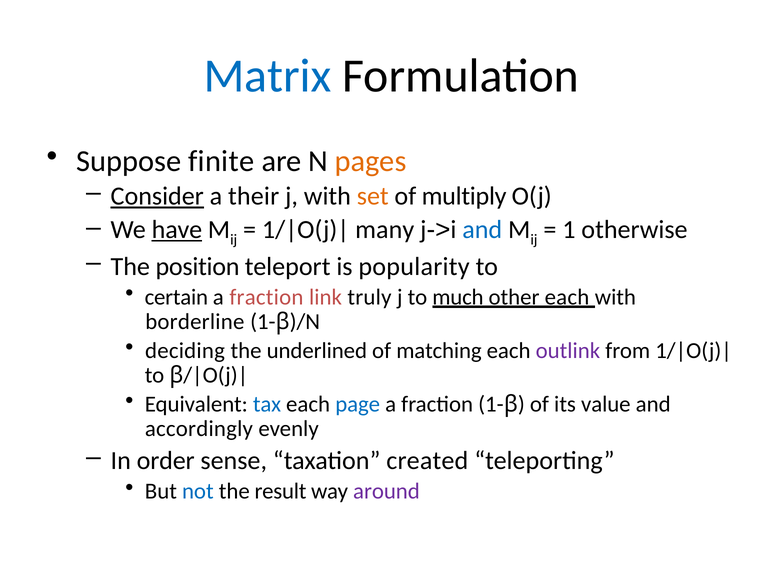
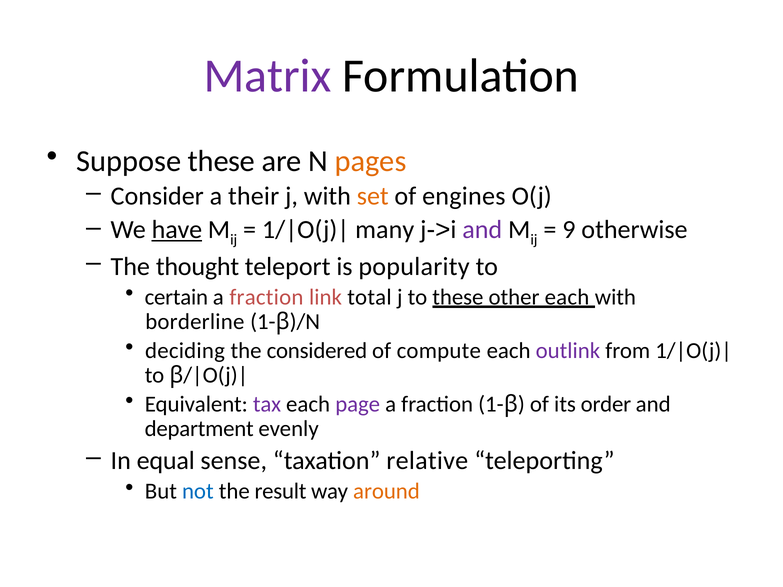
Matrix colour: blue -> purple (267, 76)
Suppose finite: finite -> these (222, 161)
Consider underline: present -> none (157, 196)
multiply: multiply -> engines (464, 196)
and colour: blue -> purple (482, 230)
1: 1 -> 9 (569, 230)
position: position -> thought (198, 267)
truly: truly -> total (369, 297)
to much: much -> these (458, 297)
underlined: underlined -> considered (317, 351)
matching: matching -> compute (439, 351)
tax colour: blue -> purple (267, 404)
page colour: blue -> purple (358, 404)
value: value -> order (606, 404)
accordingly: accordingly -> department (199, 429)
order: order -> equal (166, 461)
created: created -> relative (427, 461)
around colour: purple -> orange (386, 491)
